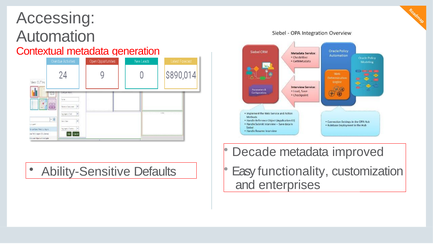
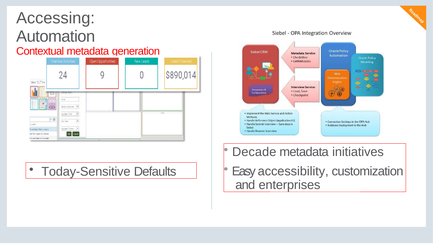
improved: improved -> initiatives (358, 152)
functionality: functionality -> accessibility (293, 171)
Ability-Sensitive: Ability-Sensitive -> Today-Sensitive (86, 171)
